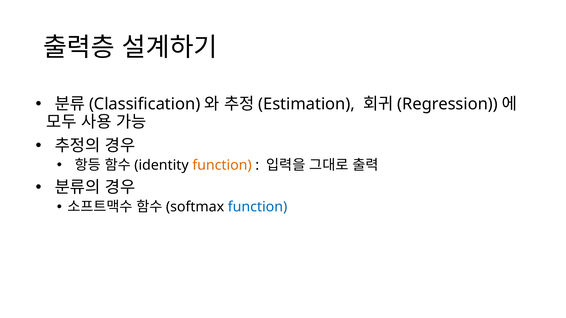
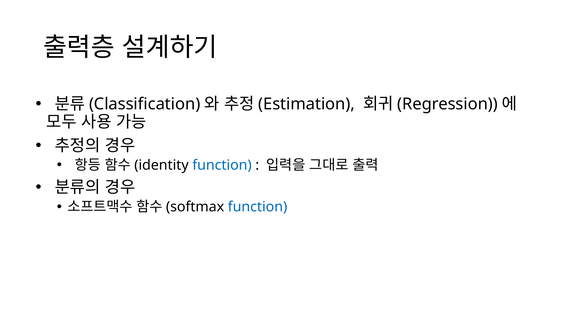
function colour: orange -> blue (222, 165)
